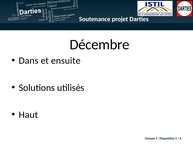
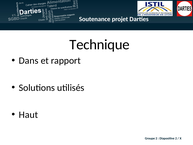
Décembre: Décembre -> Technique (99, 44)
ensuite: ensuite -> rapport (66, 61)
